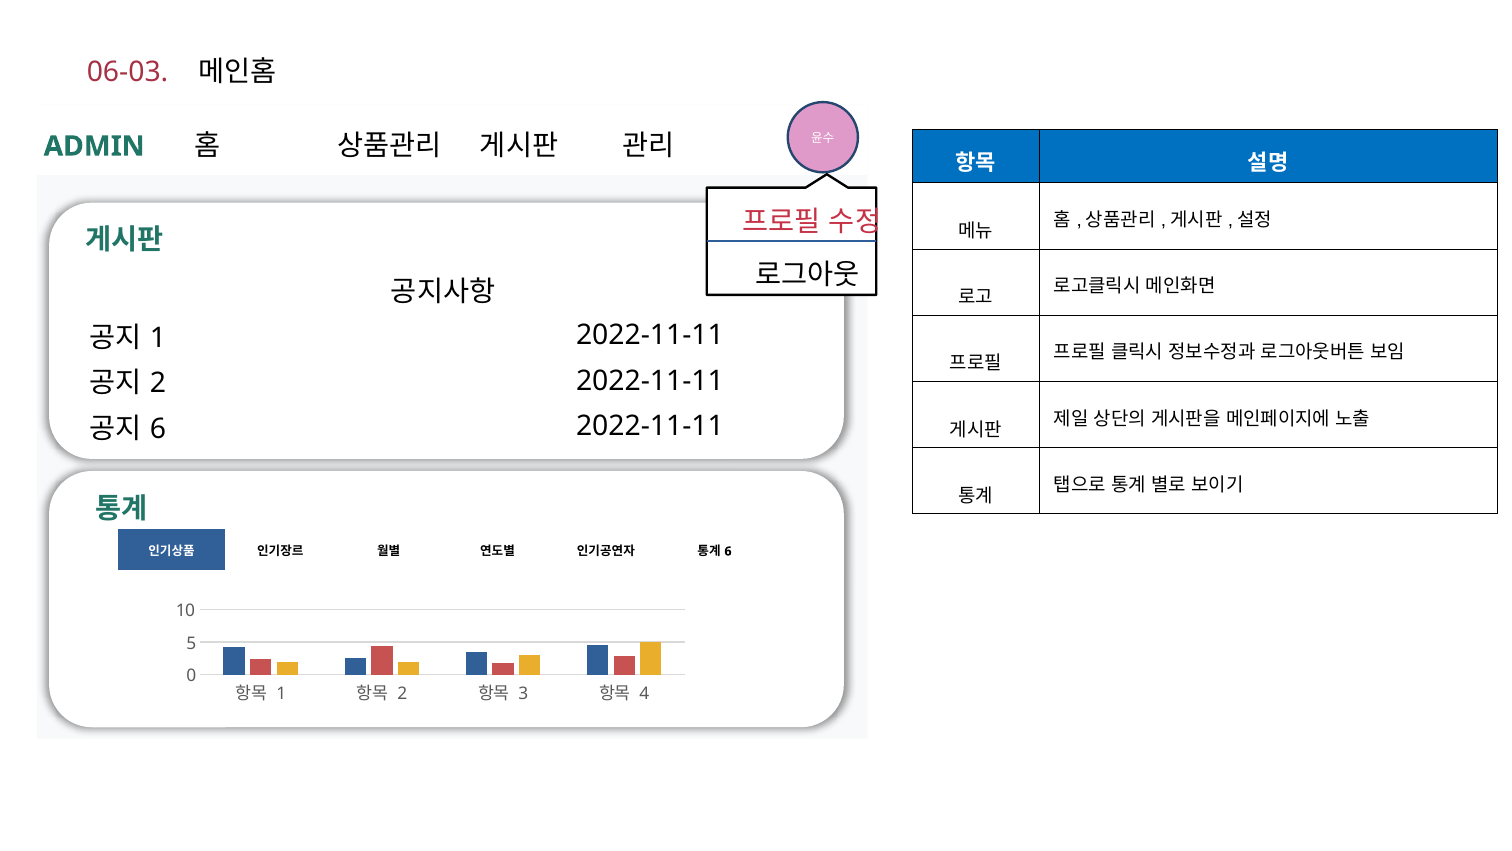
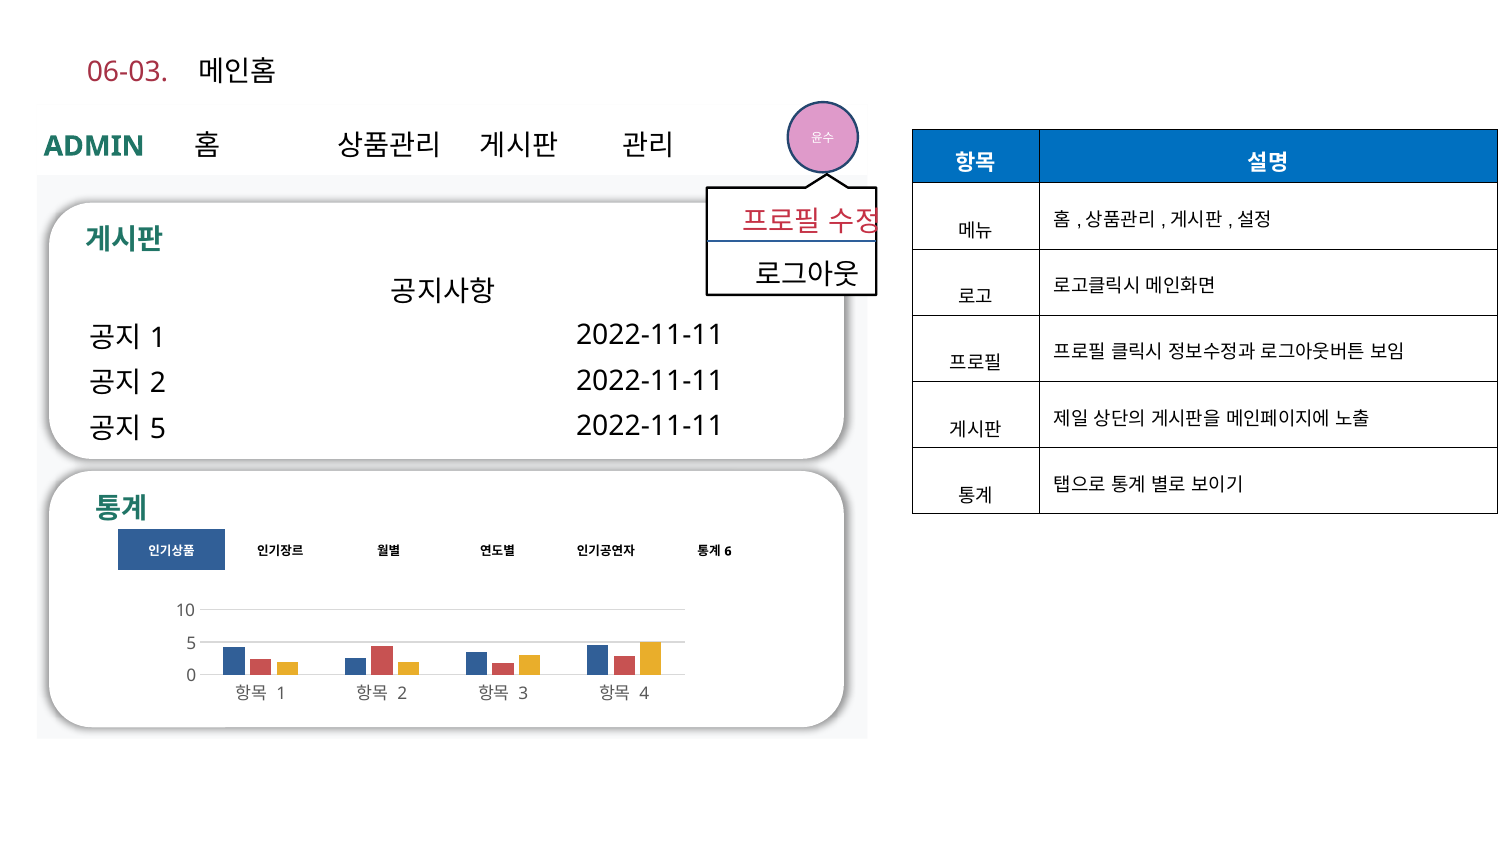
6: 6 -> 5 (158, 429)
